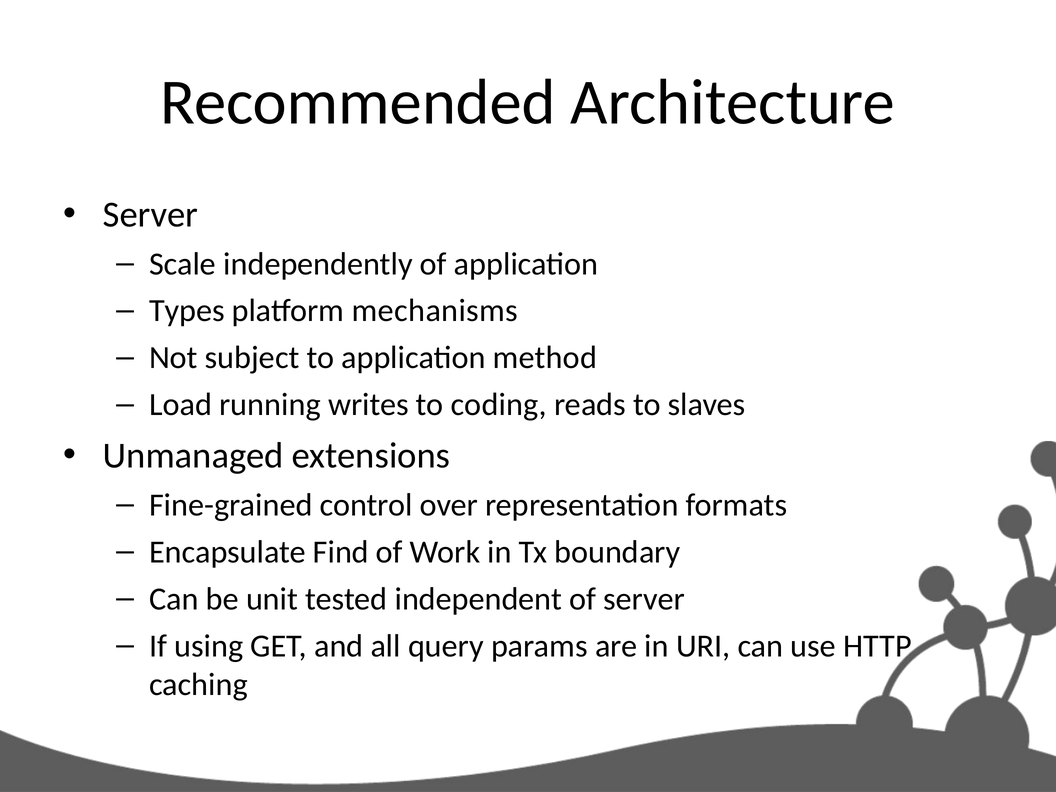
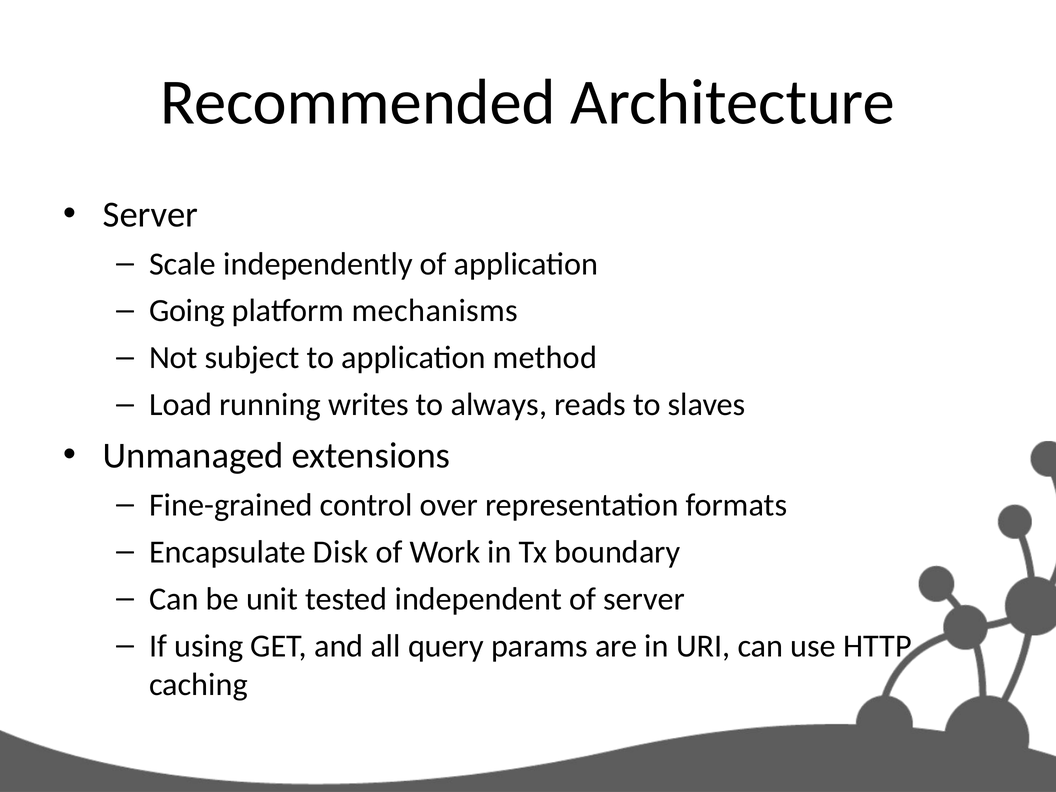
Types: Types -> Going (187, 311)
coding: coding -> always (499, 405)
Find: Find -> Disk (341, 552)
